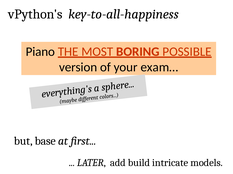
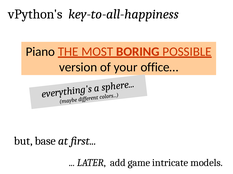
exam…: exam… -> office… (159, 67)
build: build -> game (139, 163)
